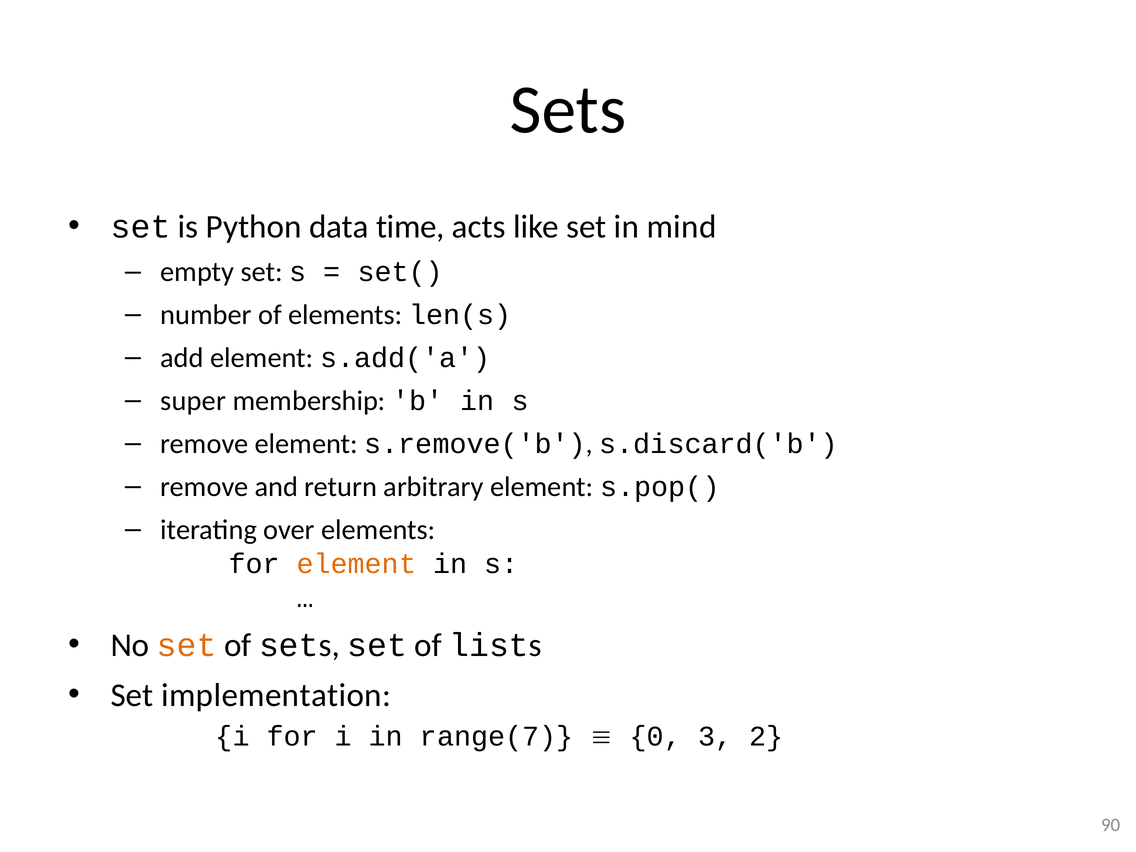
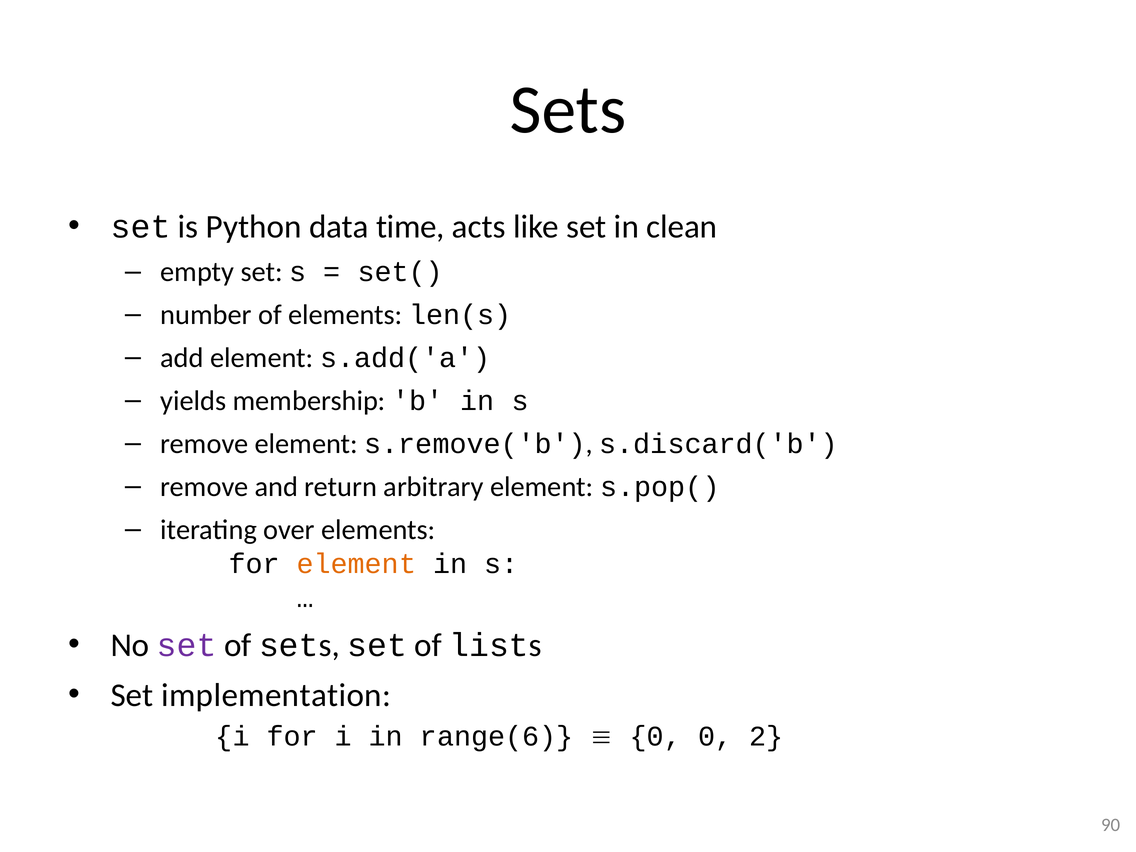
mind: mind -> clean (682, 227)
super: super -> yields (193, 401)
set colour: orange -> purple (187, 645)
range(7: range(7 -> range(6 (497, 736)
0 3: 3 -> 0 (715, 736)
